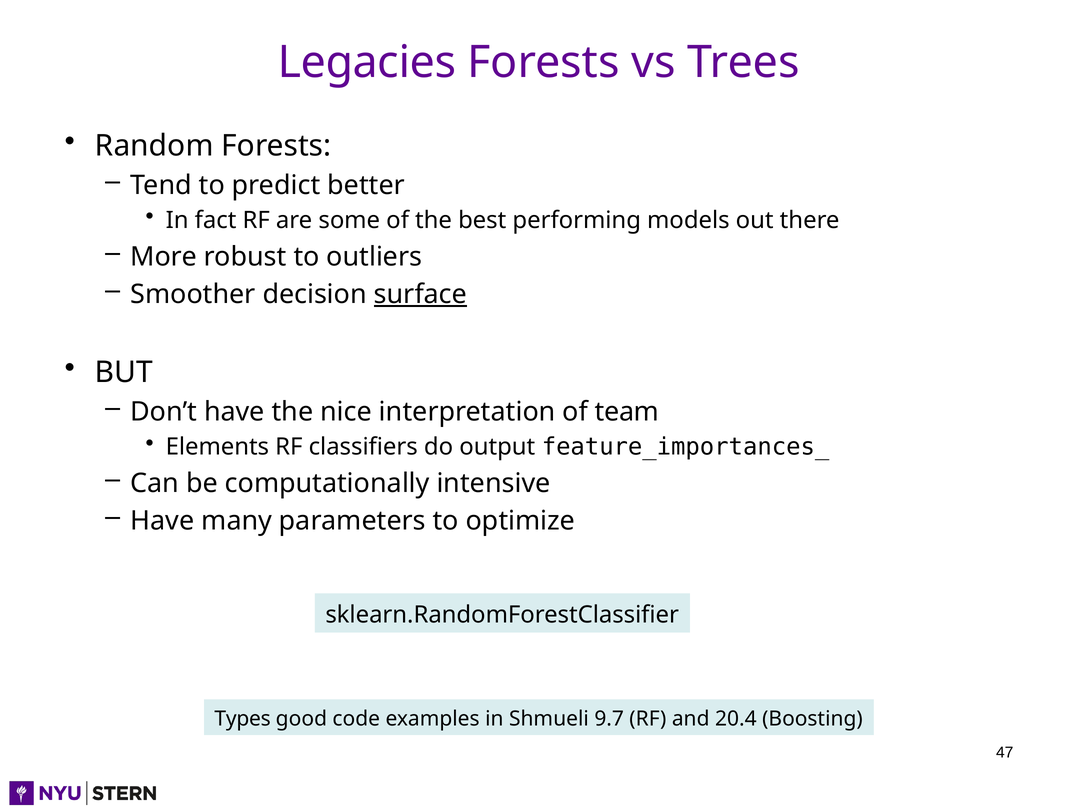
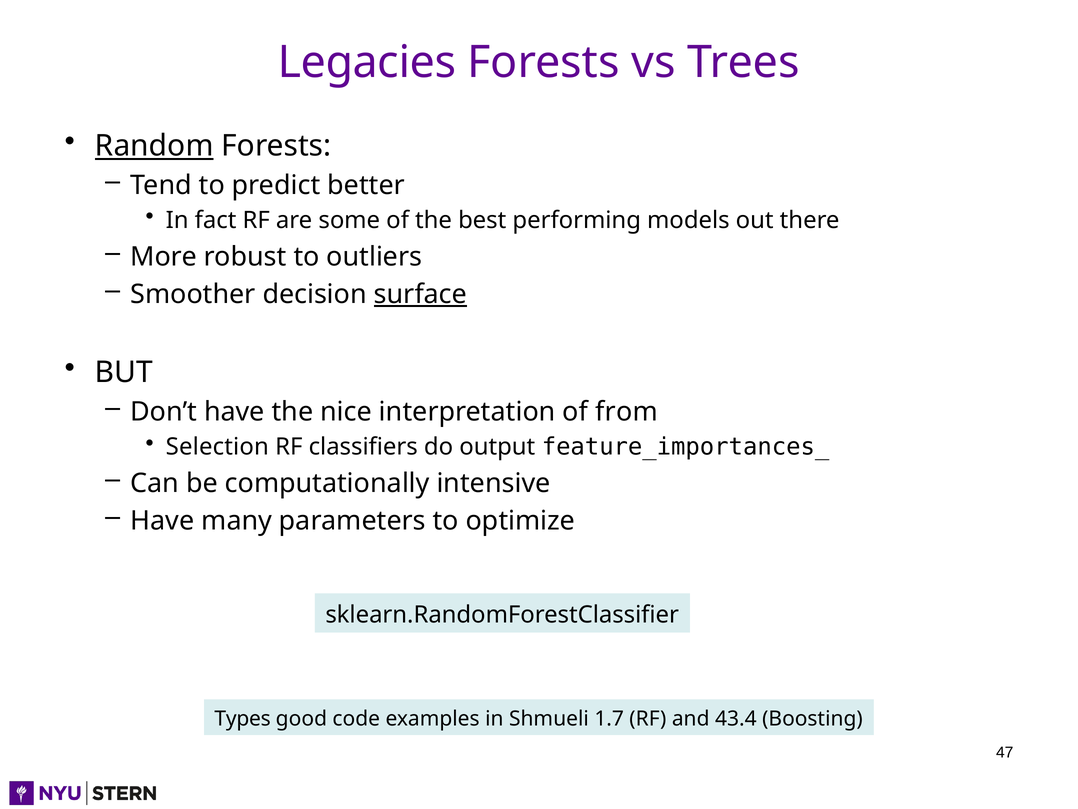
Random underline: none -> present (154, 146)
team: team -> from (627, 412)
Elements: Elements -> Selection (217, 447)
9.7: 9.7 -> 1.7 (609, 718)
20.4: 20.4 -> 43.4 (736, 718)
